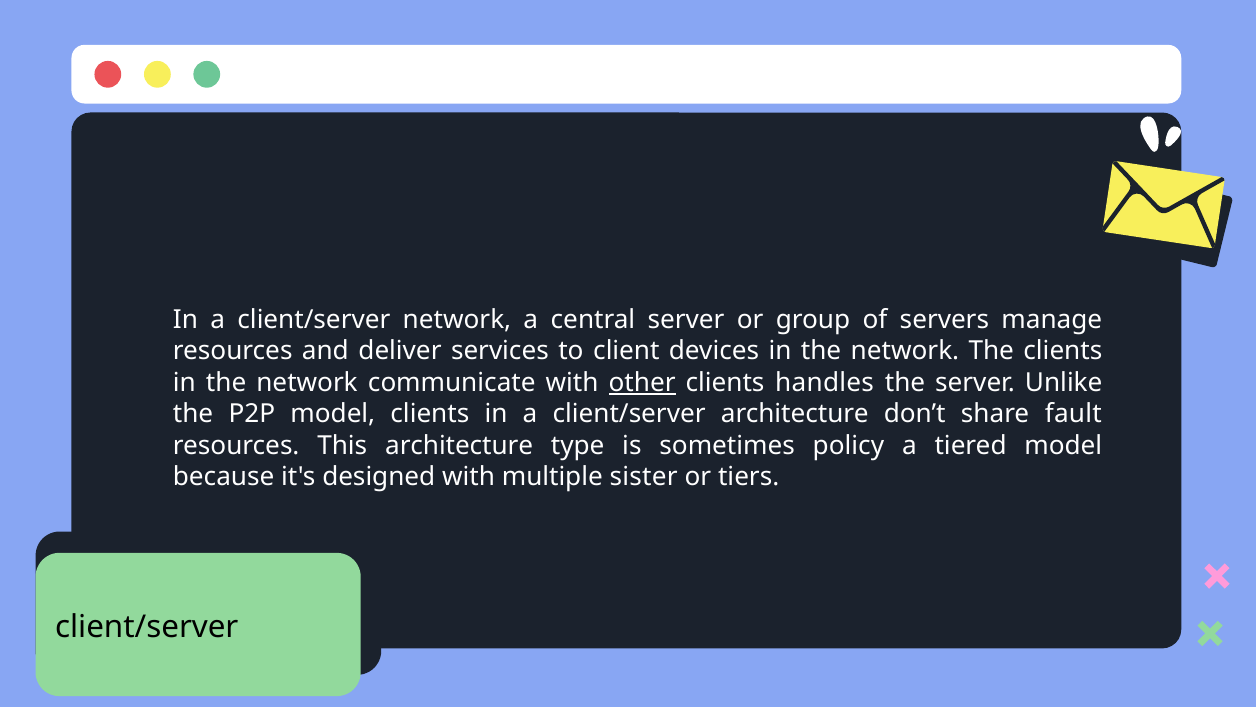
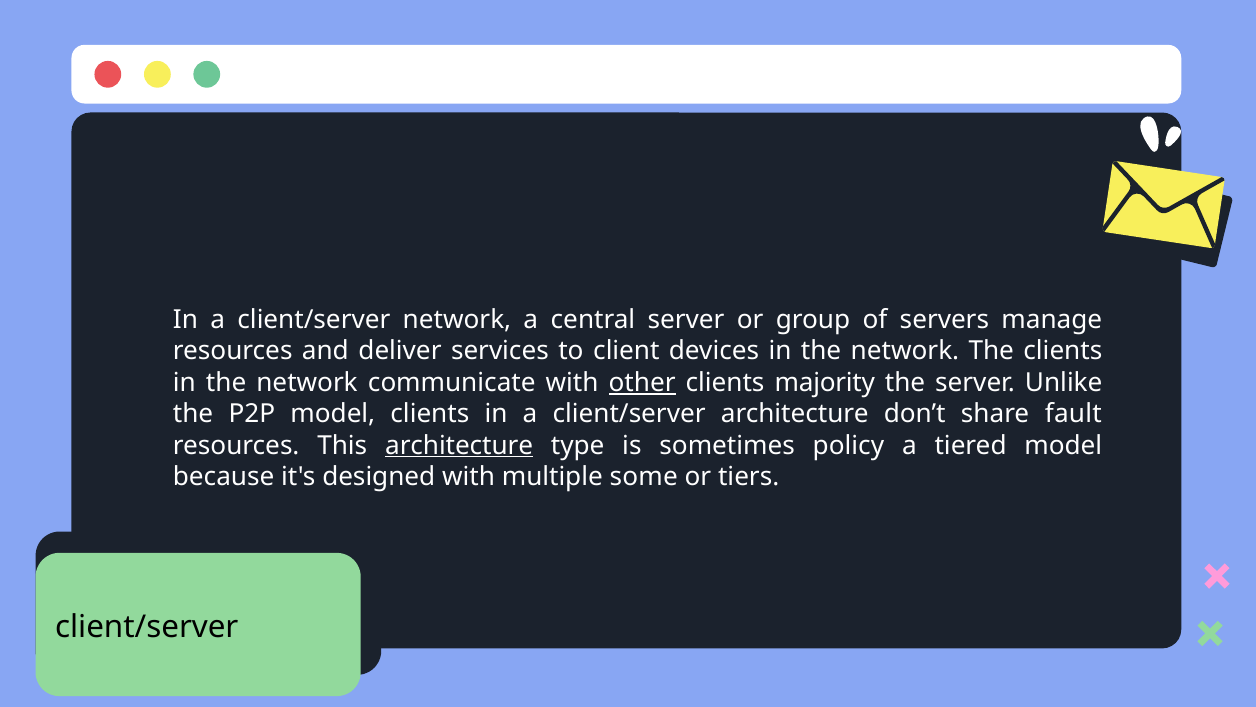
handles: handles -> majority (825, 382)
architecture underline: none -> present (459, 445)
sister: sister -> some (644, 477)
